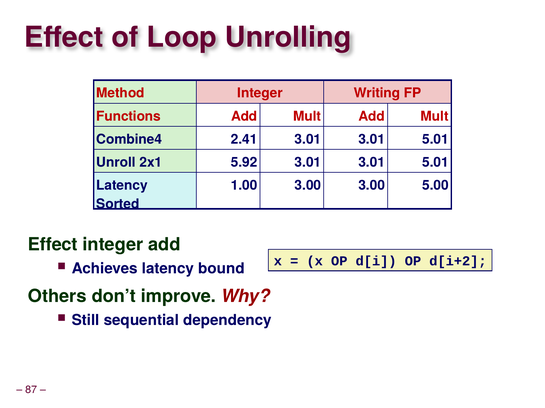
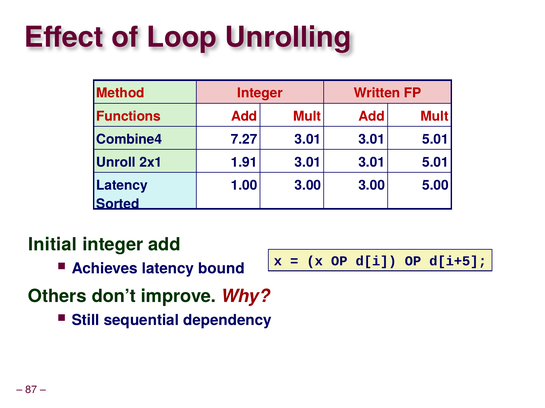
Writing: Writing -> Written (377, 93)
2.41: 2.41 -> 7.27 (244, 140)
5.92: 5.92 -> 1.91 (244, 163)
Effect: Effect -> Initial (53, 245)
d[i+2: d[i+2 -> d[i+5 (458, 261)
